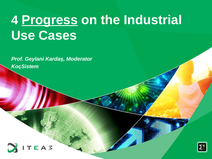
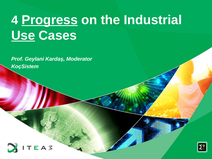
Use underline: none -> present (23, 36)
